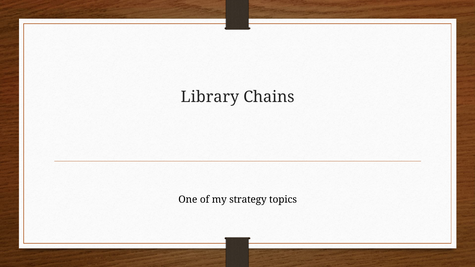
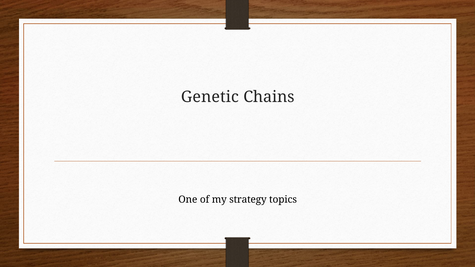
Library: Library -> Genetic (210, 97)
